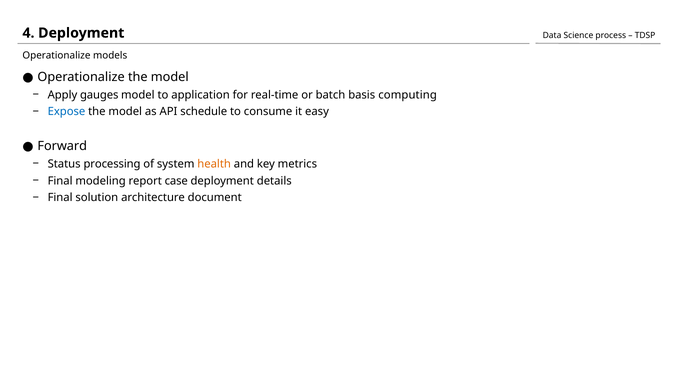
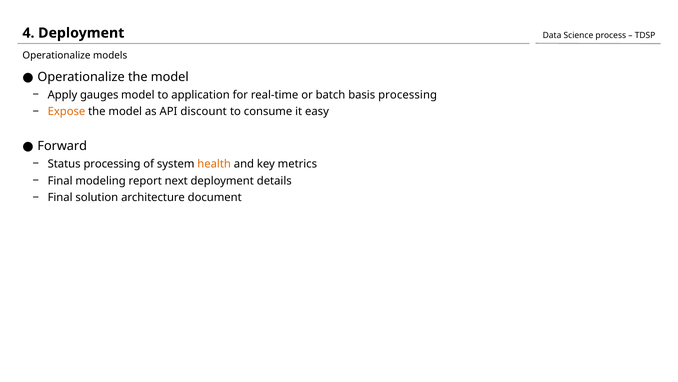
basis computing: computing -> processing (408, 95)
Expose colour: blue -> orange (66, 112)
schedule: schedule -> discount (204, 112)
case: case -> next (176, 180)
